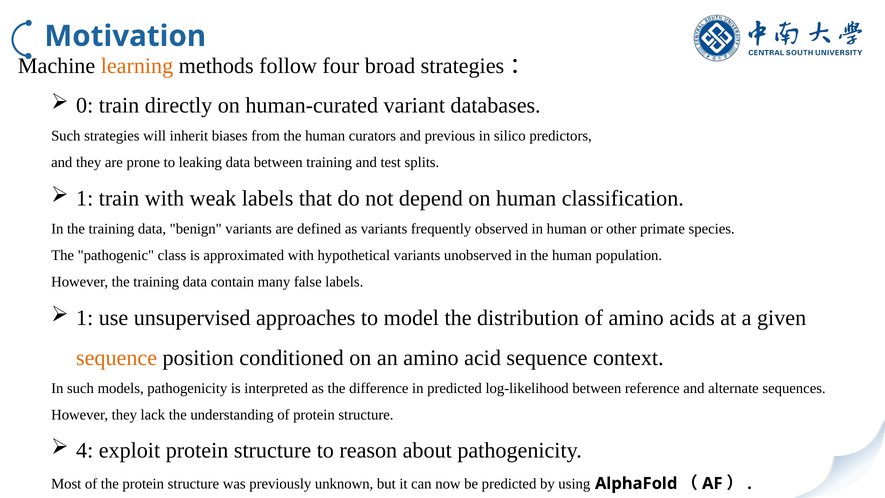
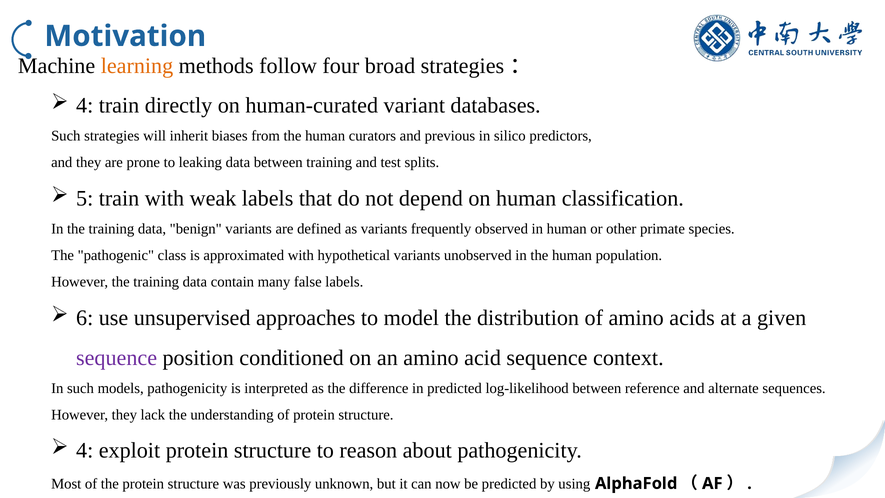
0: 0 -> 4 (85, 106)
1: 1 -> 5 (85, 198)
1: 1 -> 6 (85, 318)
sequence colour: orange -> purple (117, 358)
